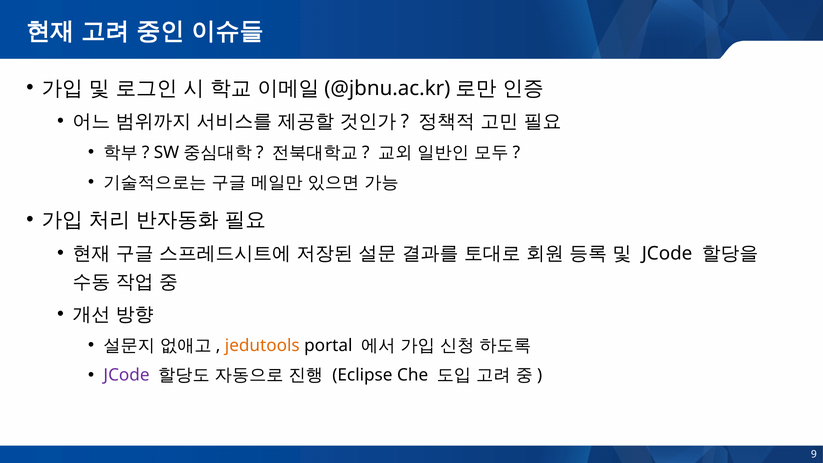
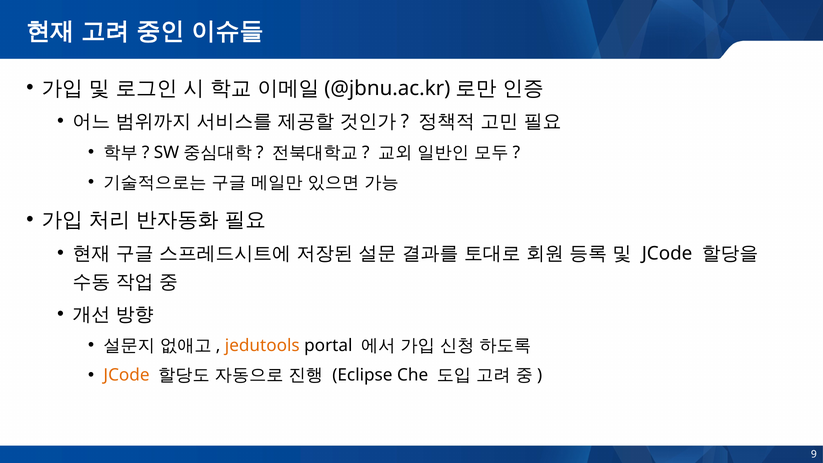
JCode colour: purple -> orange (127, 375)
